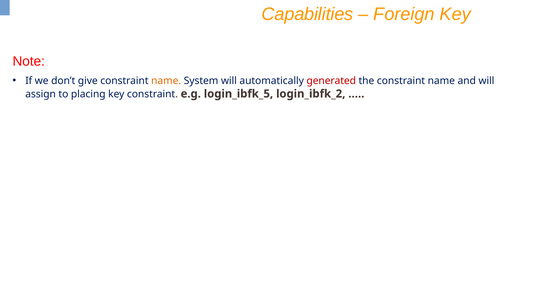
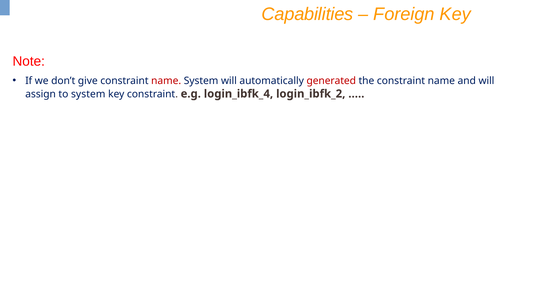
name colour: orange -> red (166, 81)
to placing: placing -> system (88, 94)
login_ibfk_5: login_ibfk_5 -> login_ibfk_4 (238, 94)
